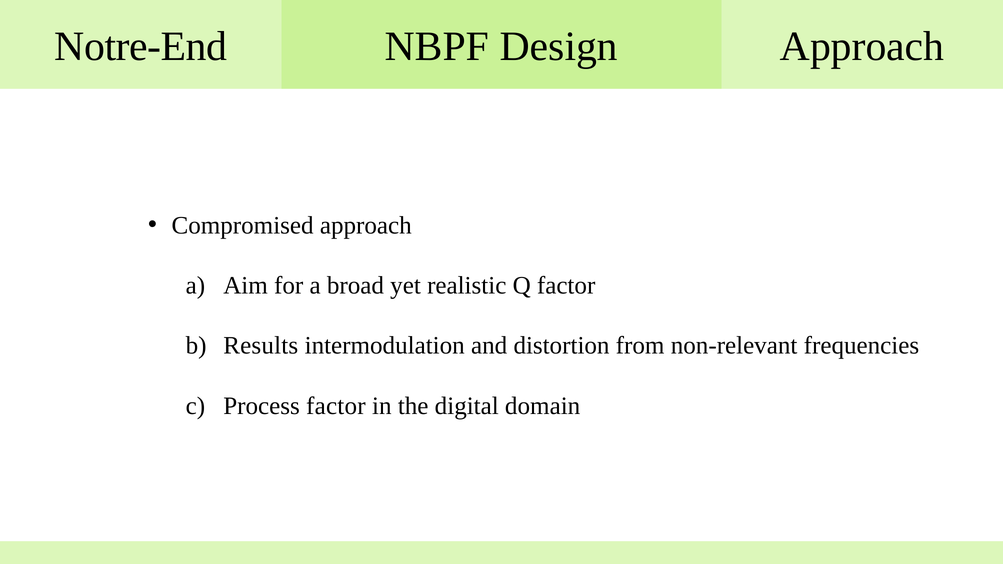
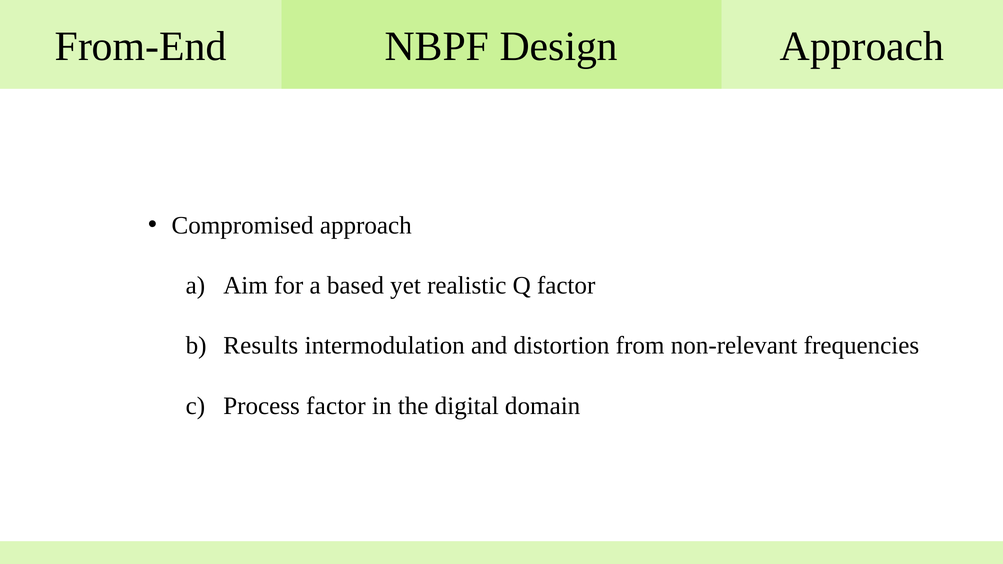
Notre-End: Notre-End -> From-End (141, 47)
broad: broad -> based (355, 286)
